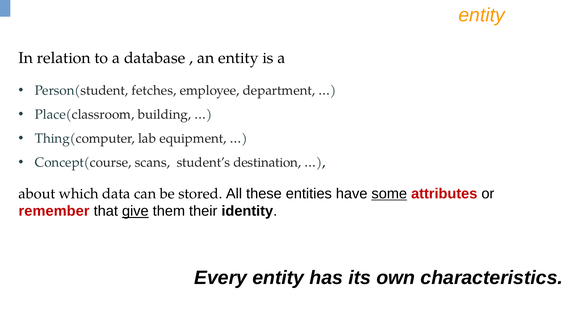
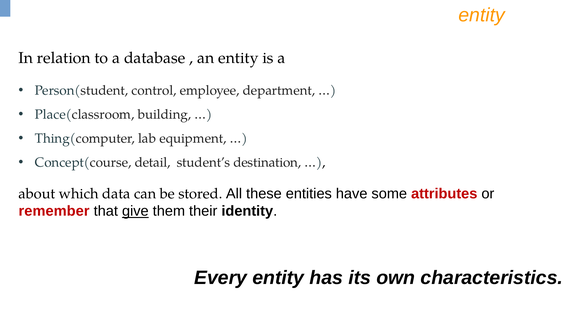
fetches: fetches -> control (154, 91)
scans: scans -> detail (153, 163)
some underline: present -> none (389, 194)
